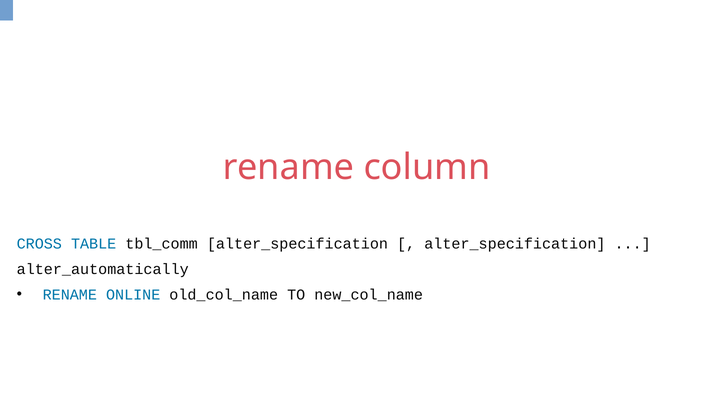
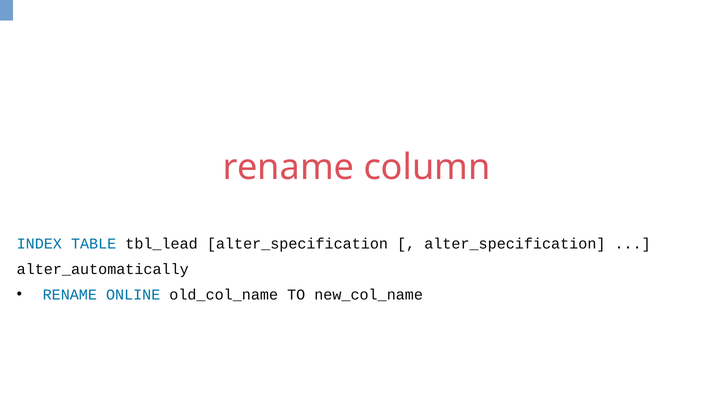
CROSS: CROSS -> INDEX (39, 244)
tbl_comm: tbl_comm -> tbl_lead (162, 244)
